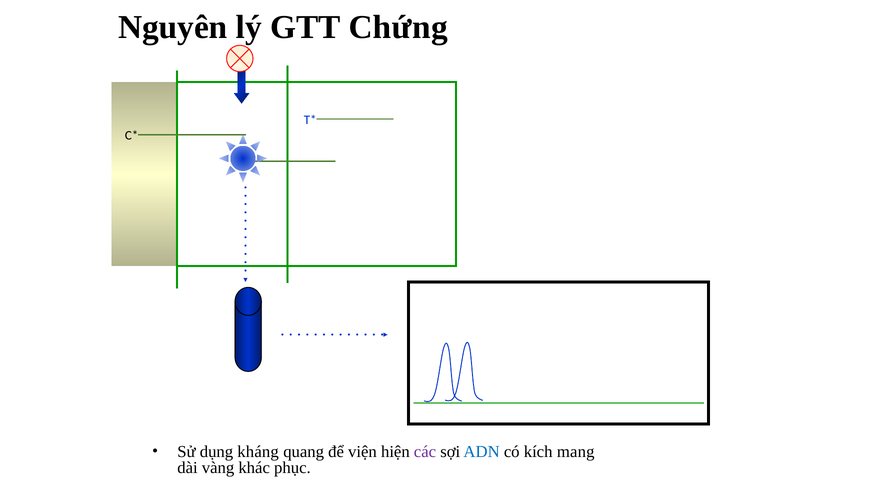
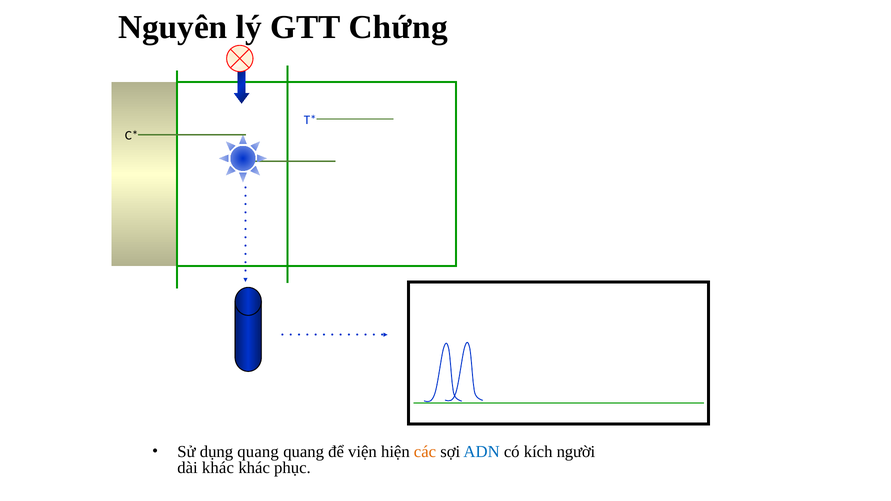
dụng kháng: kháng -> quang (258, 452)
các colour: purple -> orange (425, 452)
mang: mang -> người (576, 452)
dài vàng: vàng -> khác (218, 468)
